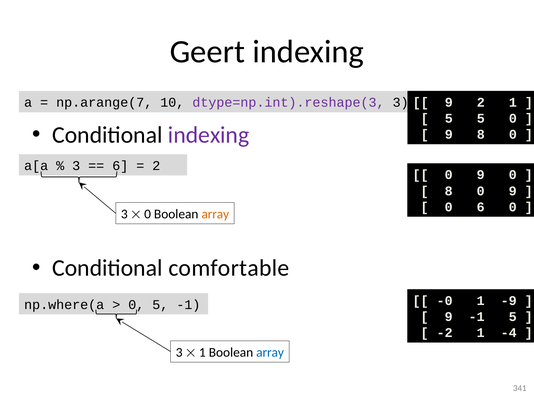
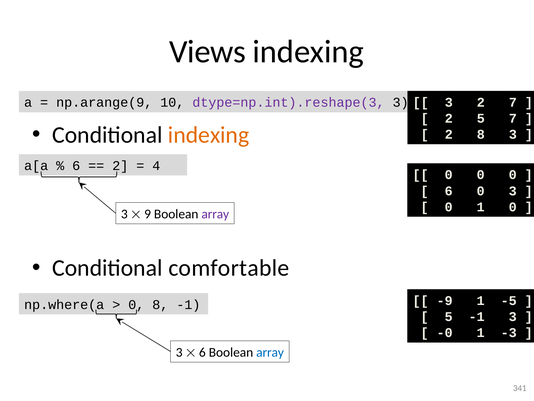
Geert: Geert -> Views (208, 52)
9: 9 -> 3 (449, 102)
2 1: 1 -> 7 (513, 102)
np.arange(7: np.arange(7 -> np.arange(9 (104, 102)
5: 5 -> 2 (449, 118)
5 0: 0 -> 7 (513, 118)
indexing colour: purple -> orange (209, 135)
9: 9 -> 2 (449, 134)
0: 0 -> 3 (513, 134)
3: 3 -> 6 (76, 166)
6: 6 -> 2 (120, 166)
2: 2 -> 4 (156, 166)
9: 9 -> 0 (481, 175)
8: 8 -> 6 (449, 191)
9: 9 -> 3 (513, 191)
0 6: 6 -> 1 (481, 207)
0: 0 -> 9 (148, 214)
array colour: orange -> purple (215, 214)
-0: -0 -> -9 (445, 300)
-9: -9 -> -5 (509, 300)
0 5: 5 -> 8 (160, 304)
9: 9 -> 5 (449, 316)
5: 5 -> 3 (513, 316)
-2: -2 -> -0 (445, 332)
-4: -4 -> -3 (509, 332)
1: 1 -> 6 (202, 352)
